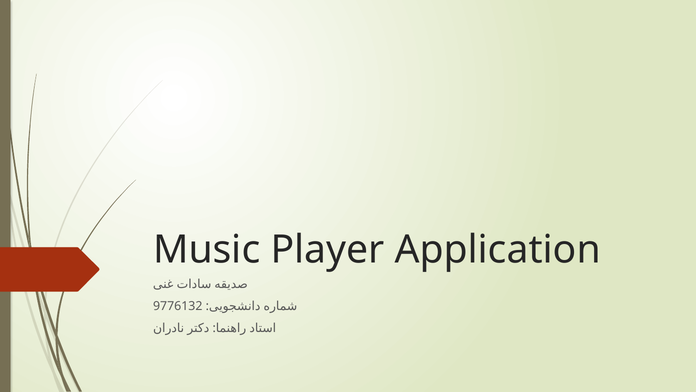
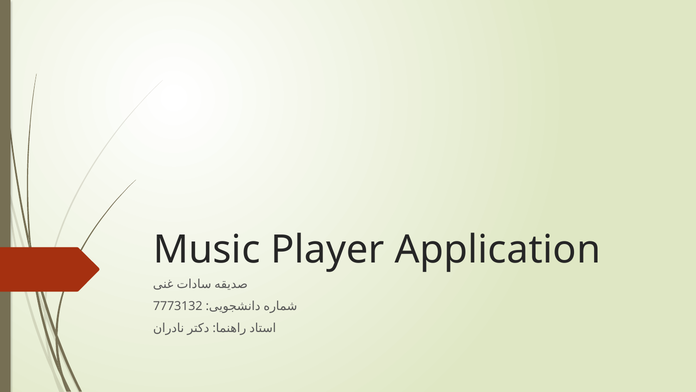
9776132: 9776132 -> 7773132 (178, 306)
